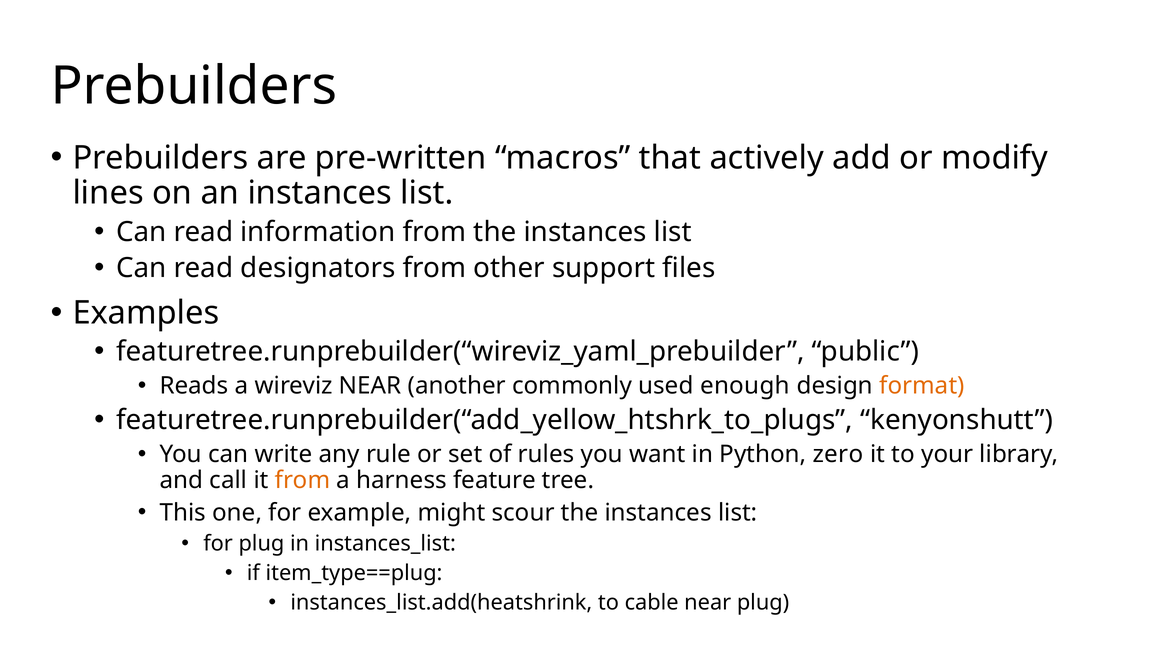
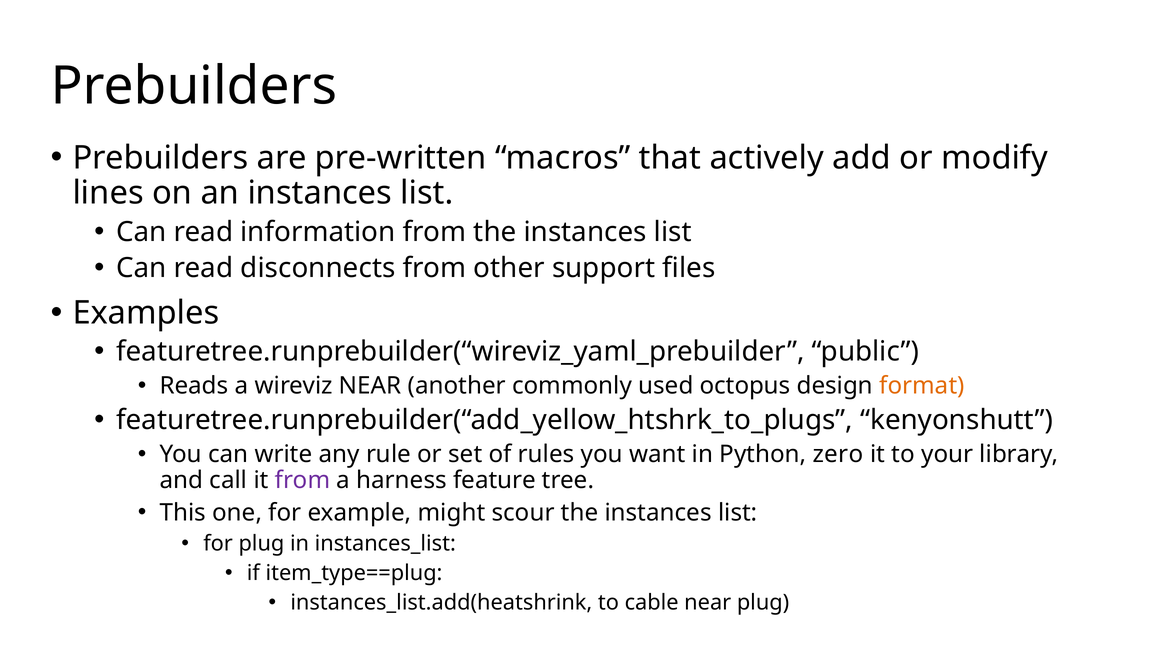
designators: designators -> disconnects (318, 268)
enough: enough -> octopus (745, 386)
from colour: orange -> purple (302, 480)
